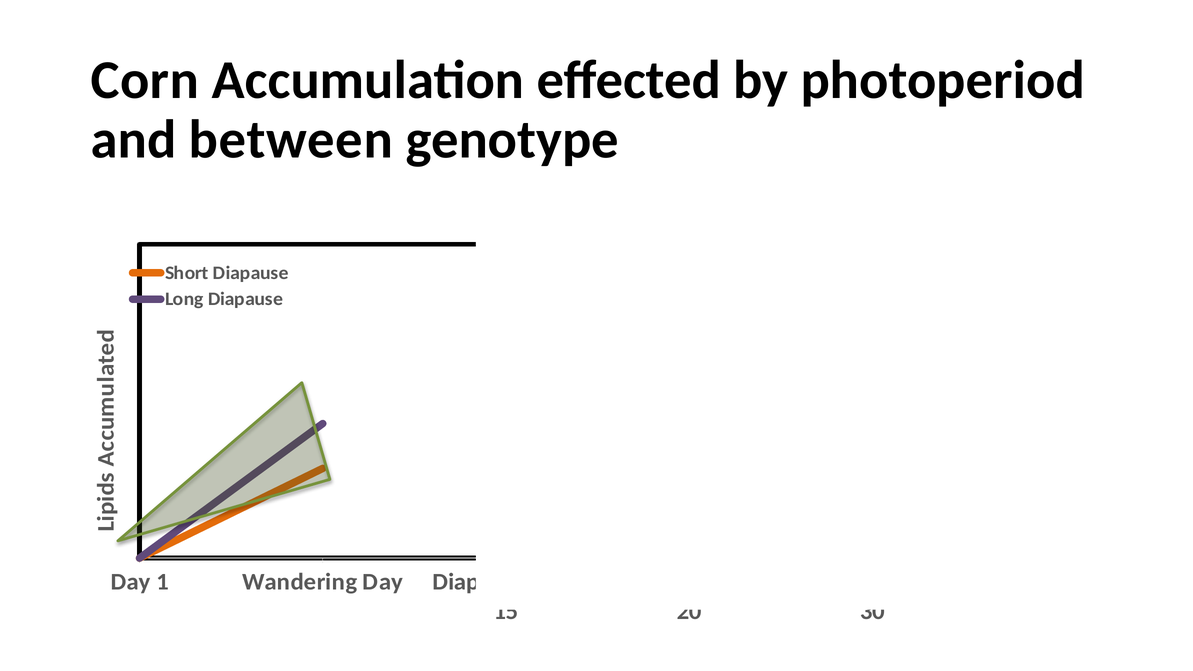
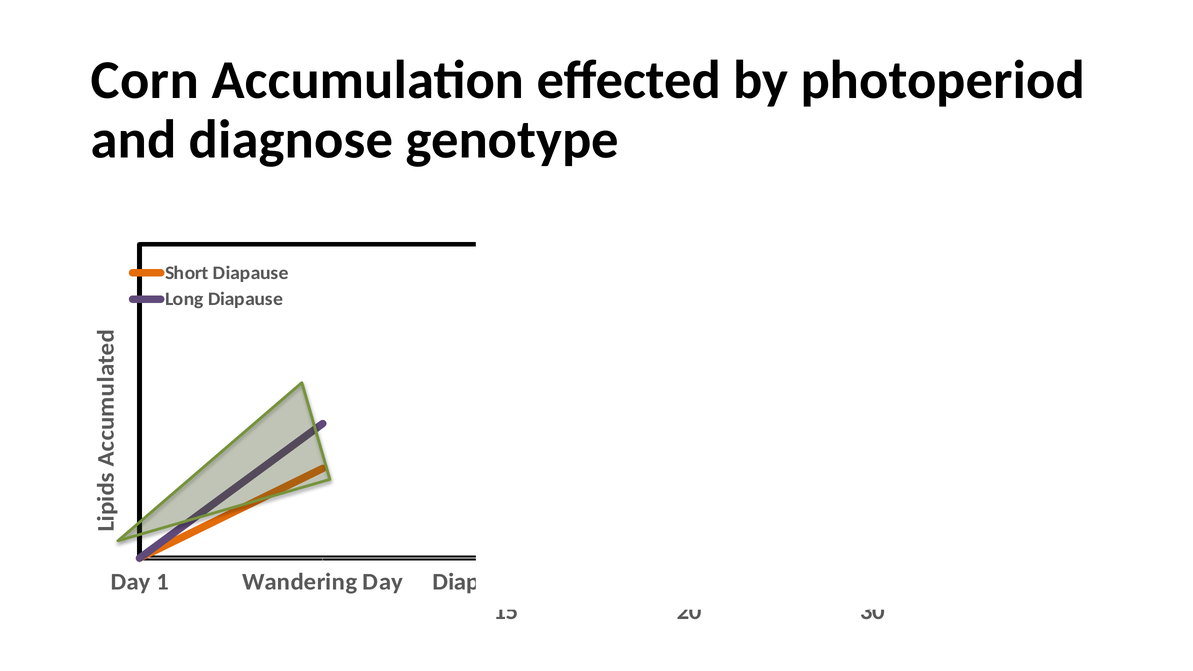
between: between -> diagnose (291, 140)
